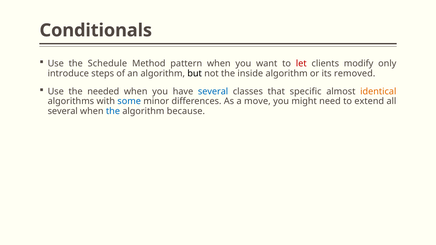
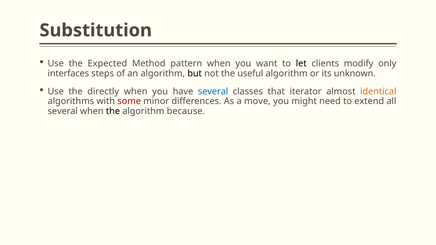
Conditionals: Conditionals -> Substitution (96, 30)
Schedule: Schedule -> Expected (107, 64)
let colour: red -> black (301, 64)
introduce: introduce -> interfaces (68, 74)
inside: inside -> useful (250, 74)
removed: removed -> unknown (355, 74)
needed: needed -> directly (103, 92)
specific: specific -> iterator (306, 92)
some colour: blue -> red (129, 101)
the colour: blue -> black (113, 111)
